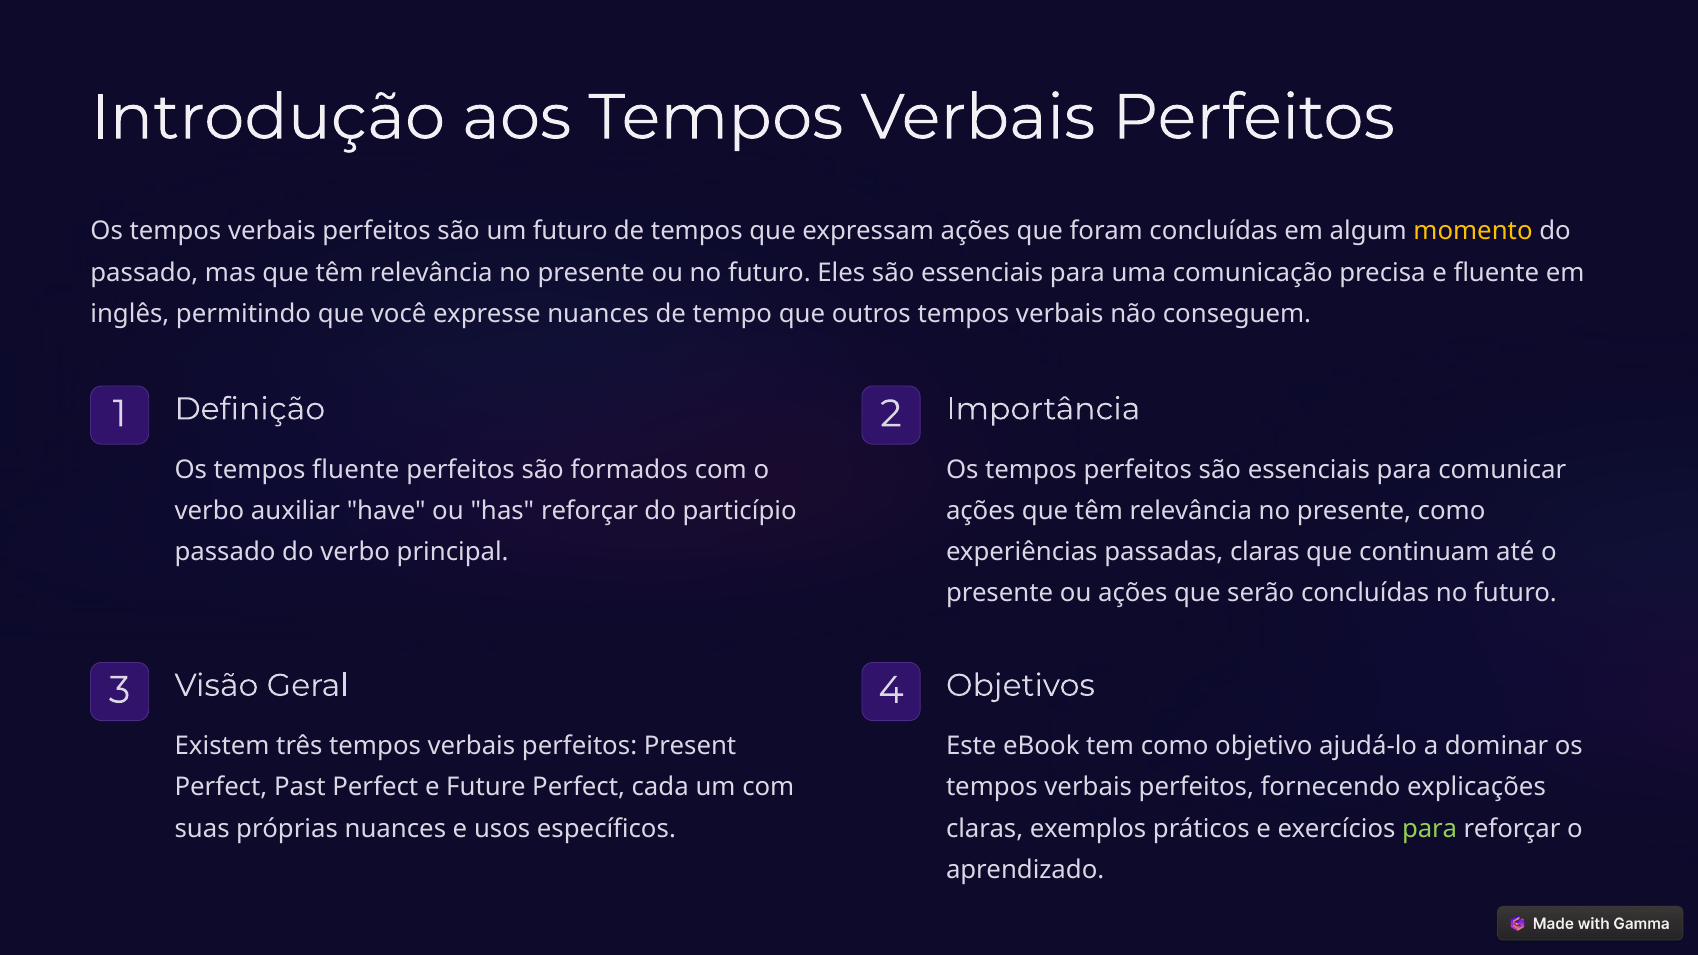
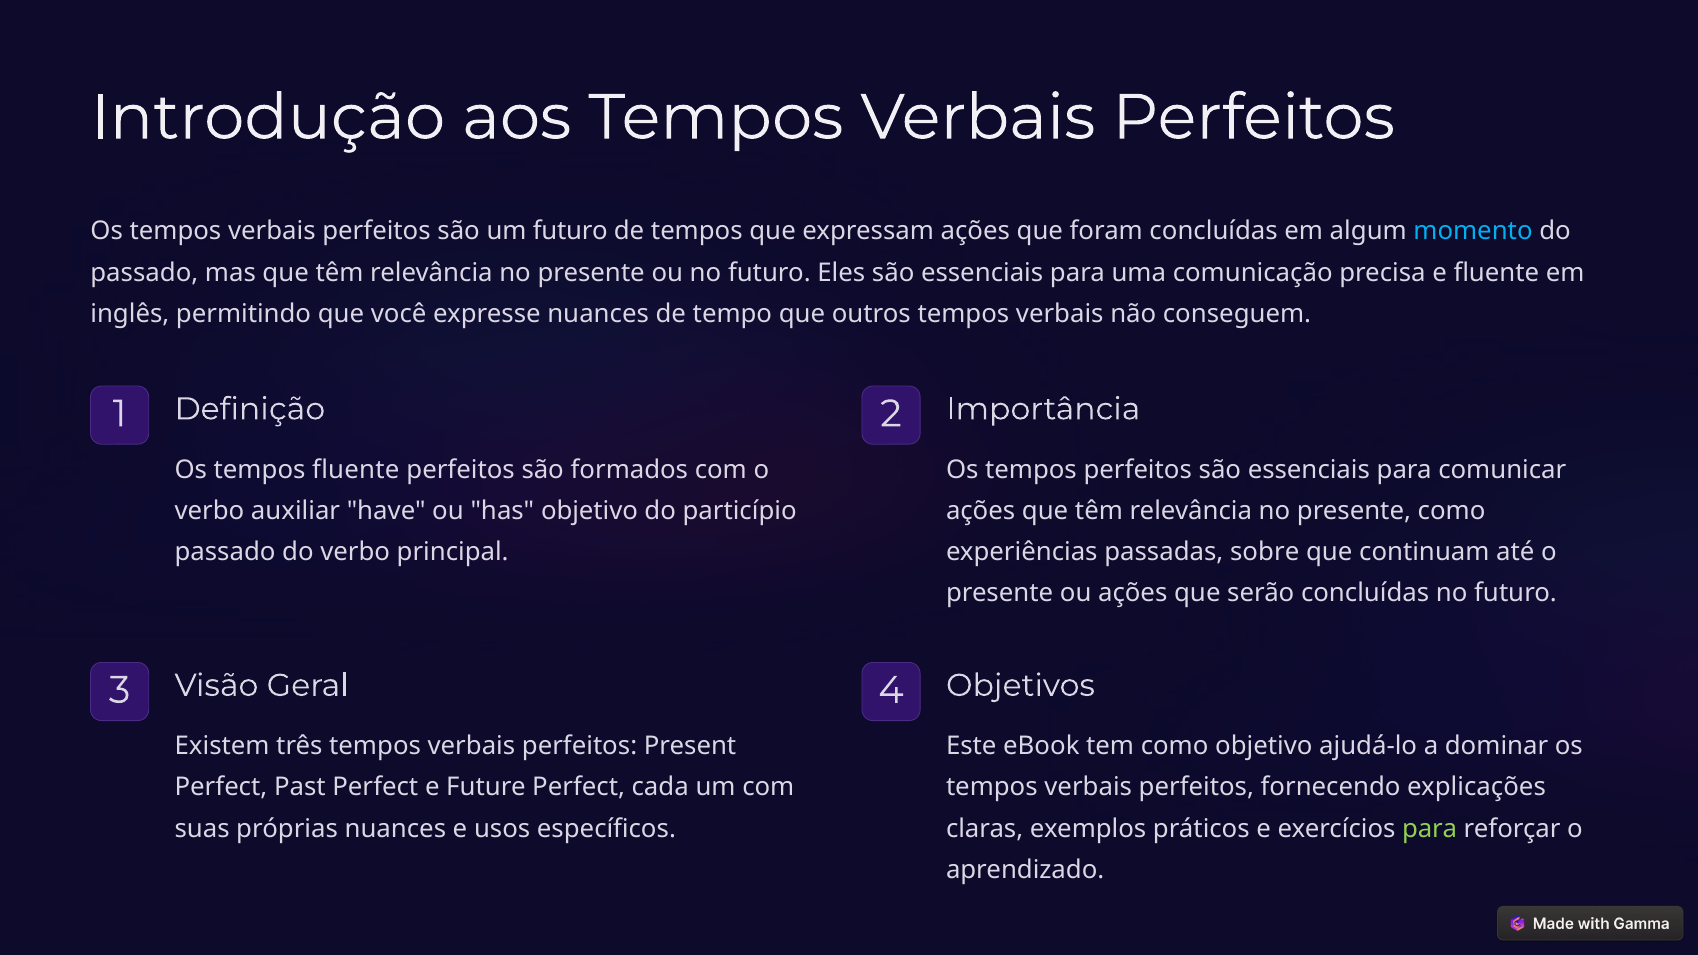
momento colour: yellow -> light blue (1473, 231)
has reforçar: reforçar -> objetivo (589, 511)
passadas claras: claras -> sobre (1265, 552)
